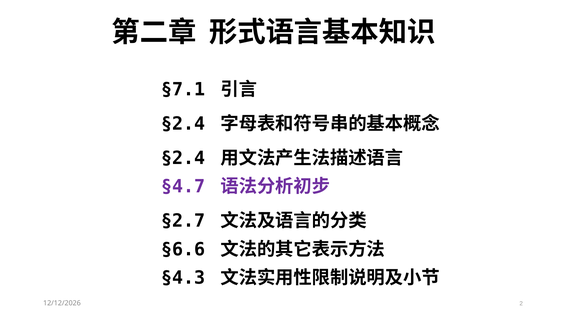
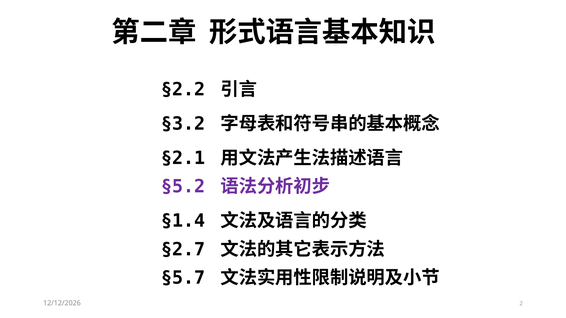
§7.1: §7.1 -> §2.2 (183, 89)
§2.4: §2.4 -> §3.2 (183, 124)
§2.4: §2.4 -> §2.1 (183, 158)
§4.7: §4.7 -> §5.2 (183, 187)
§2.7: §2.7 -> §1.4 (183, 221)
§6.6: §6.6 -> §2.7 (183, 250)
§4.3: §4.3 -> §5.7 (183, 278)
